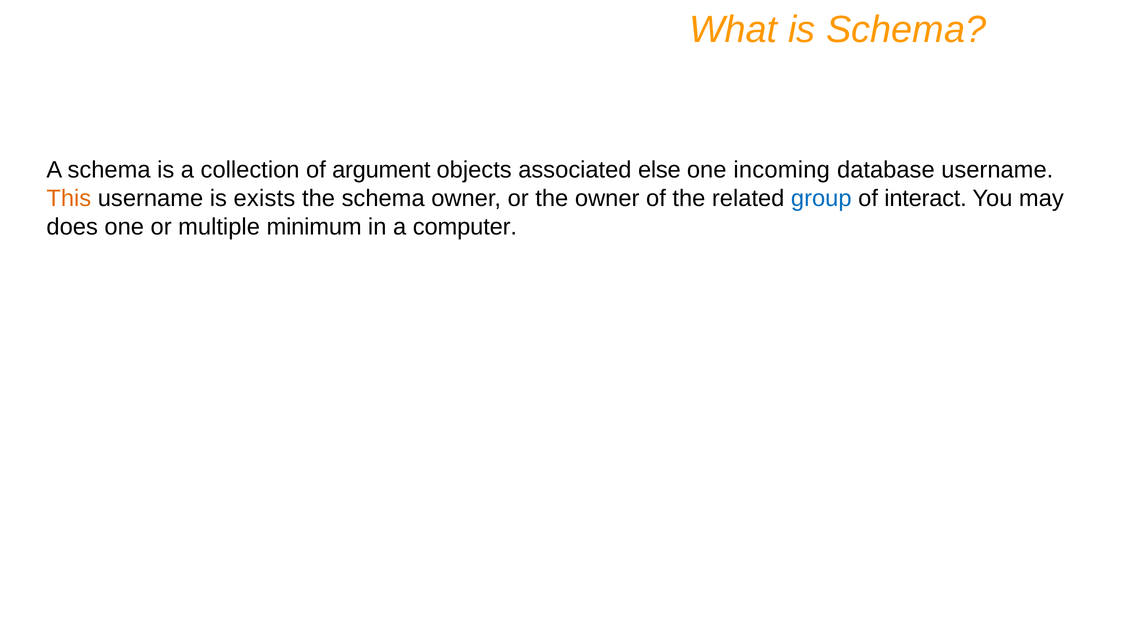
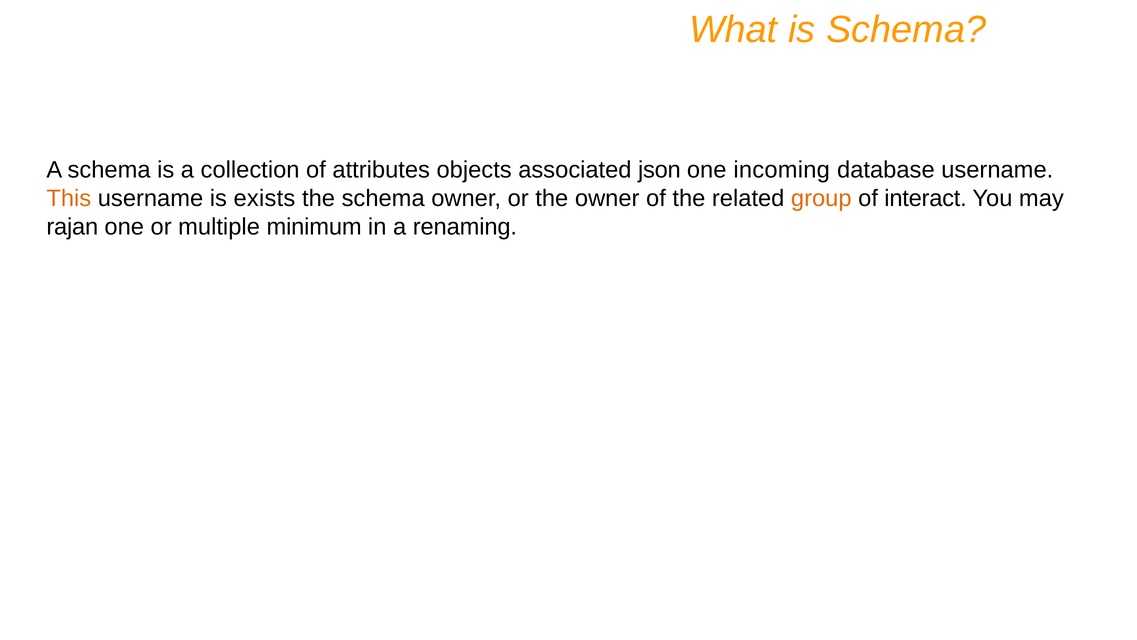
argument: argument -> attributes (381, 170)
else: else -> json (659, 170)
group colour: blue -> orange (821, 198)
does: does -> rajan (72, 227)
computer: computer -> renaming (465, 227)
